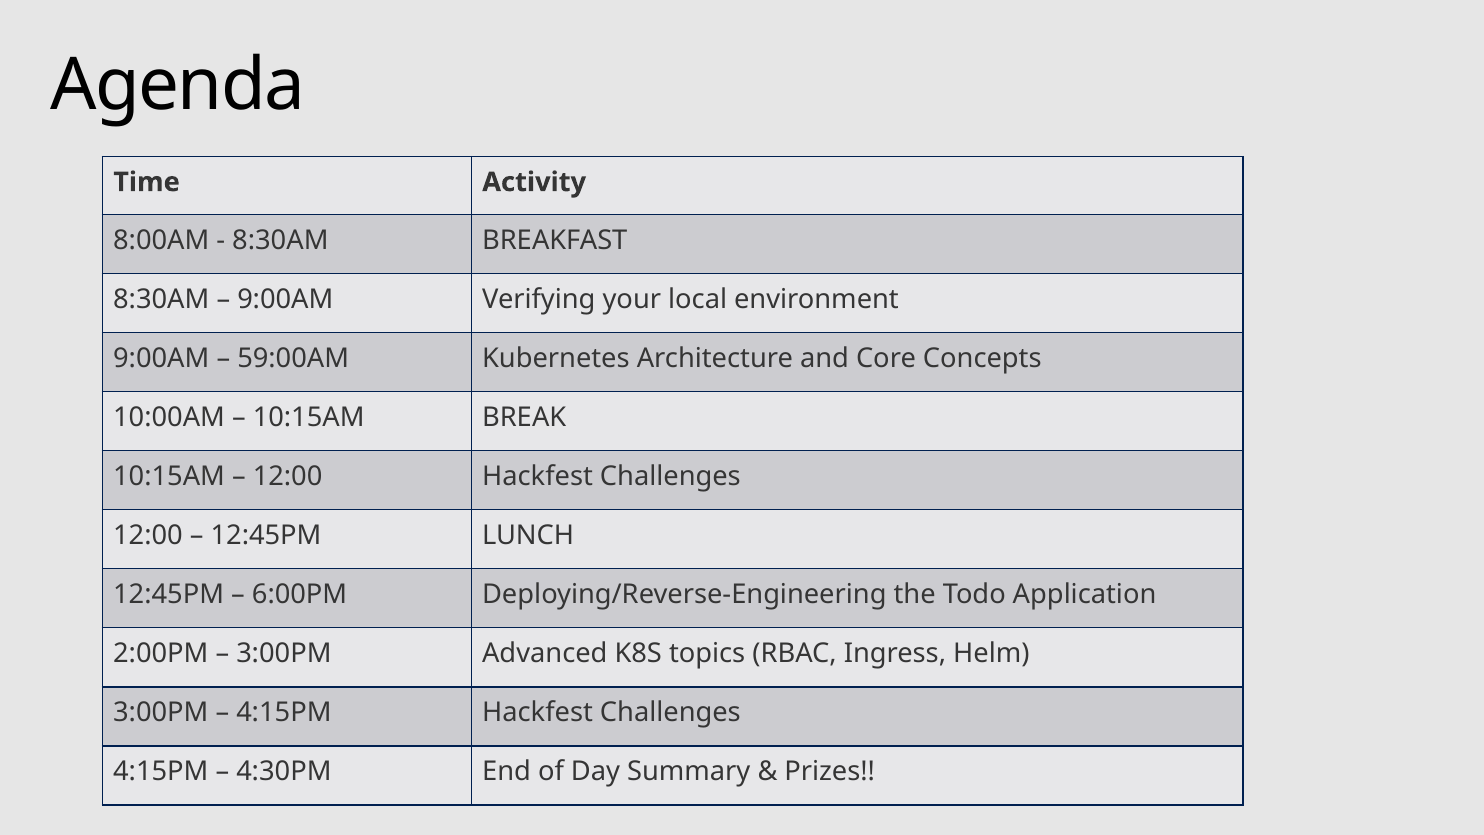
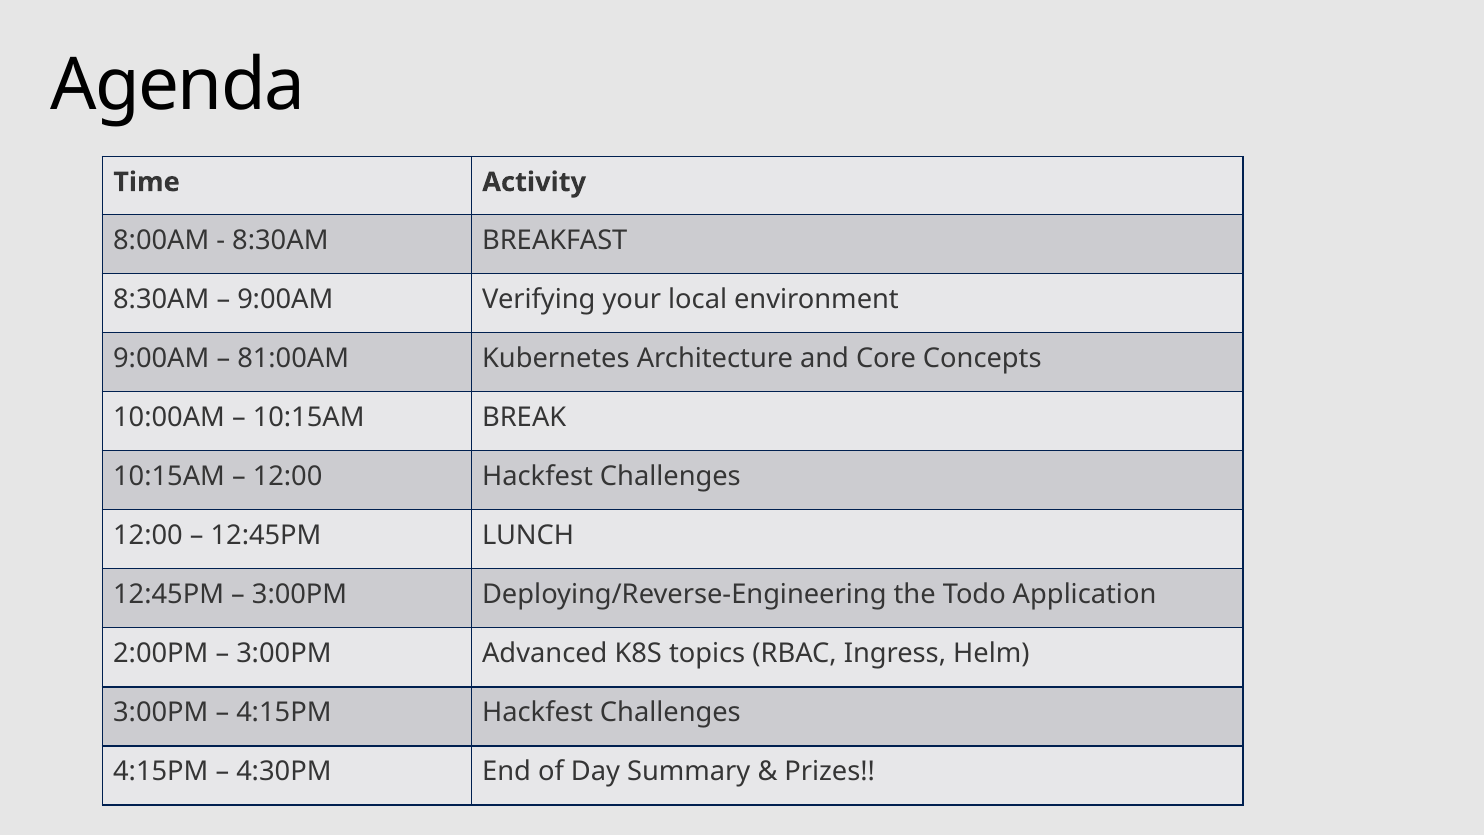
59:00AM: 59:00AM -> 81:00AM (293, 358)
6:00PM: 6:00PM -> 3:00PM (300, 594)
